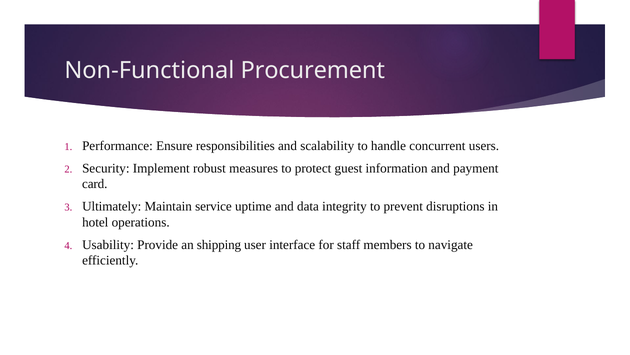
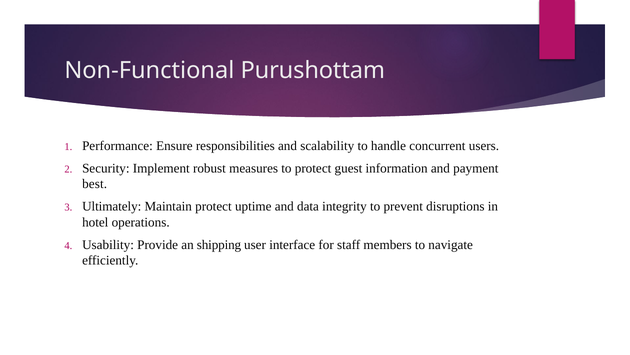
Procurement: Procurement -> Purushottam (313, 70)
card: card -> best (95, 184)
Maintain service: service -> protect (213, 206)
